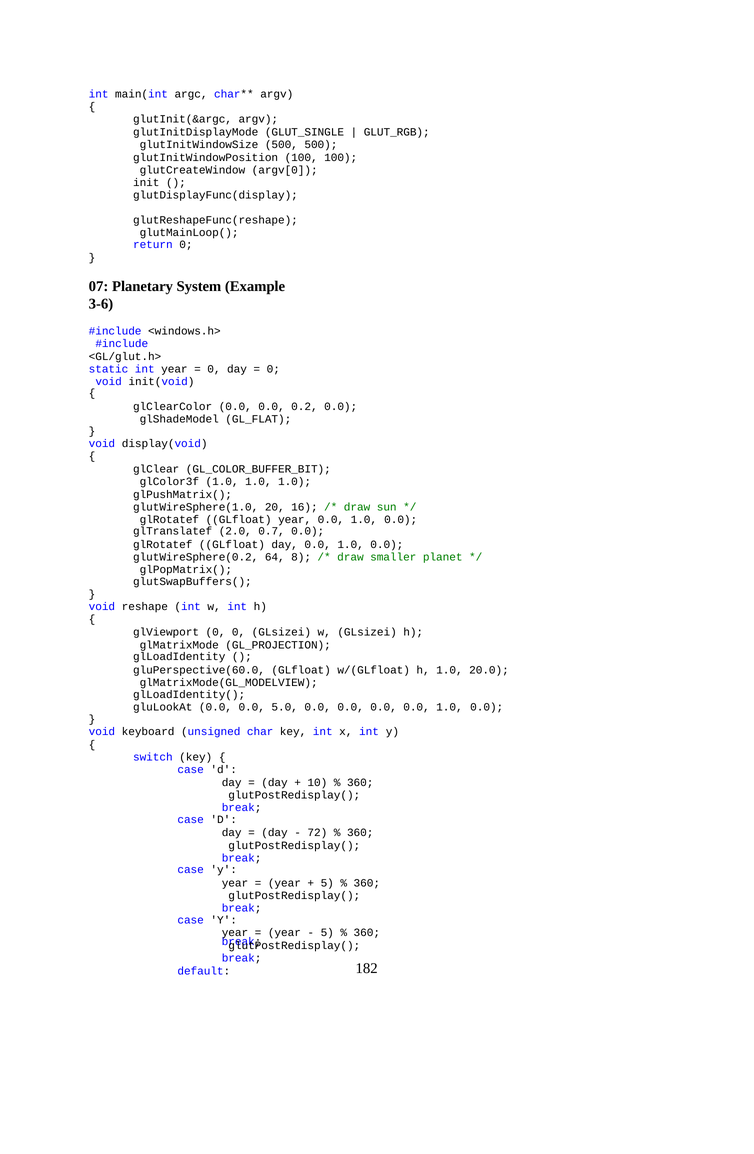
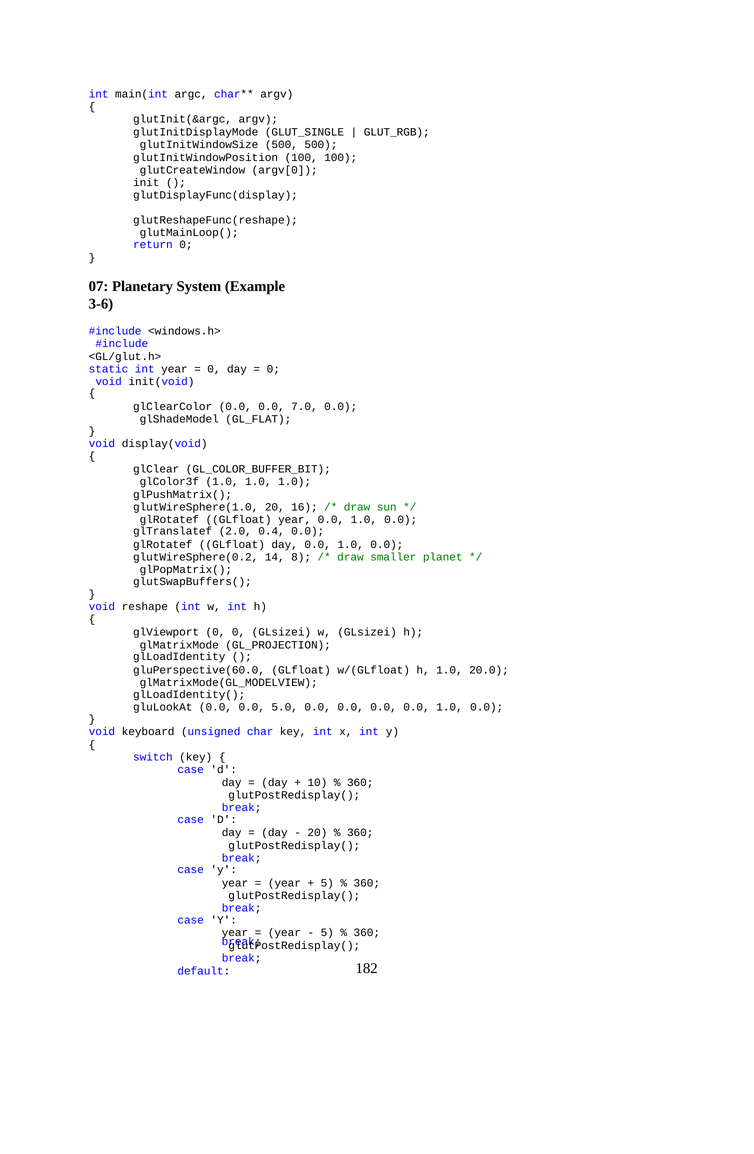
0.2: 0.2 -> 7.0 (304, 406)
0.7: 0.7 -> 0.4 (272, 531)
64: 64 -> 14 (275, 557)
72: 72 -> 20 (317, 832)
